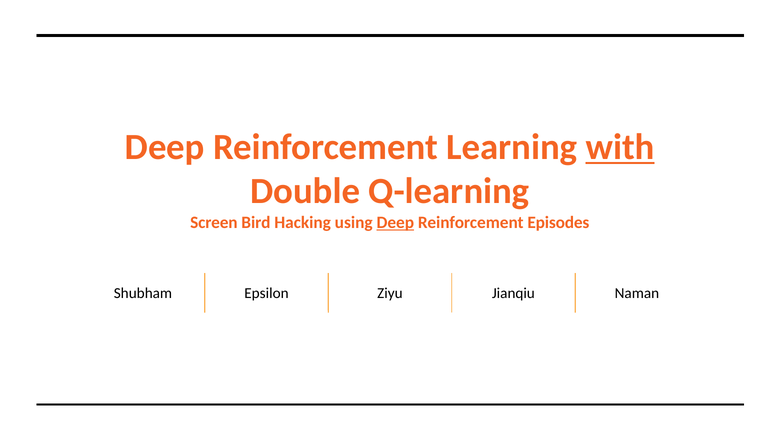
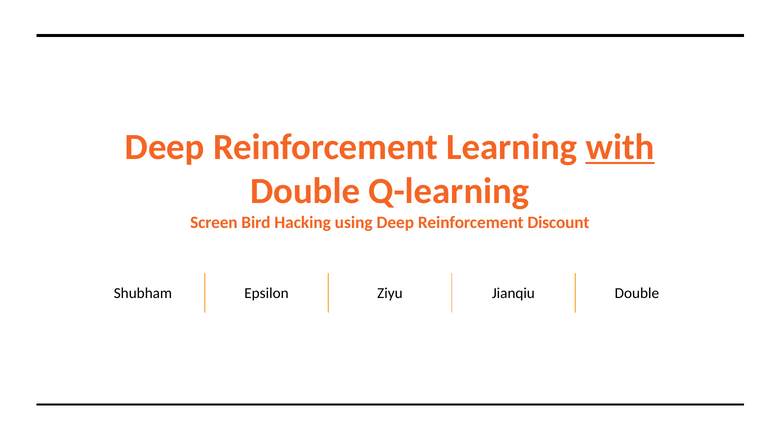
Deep underline: present -> none (395, 222)
Episodes: Episodes -> Discount (558, 222)
Jianqiu Naman: Naman -> Double (637, 293)
